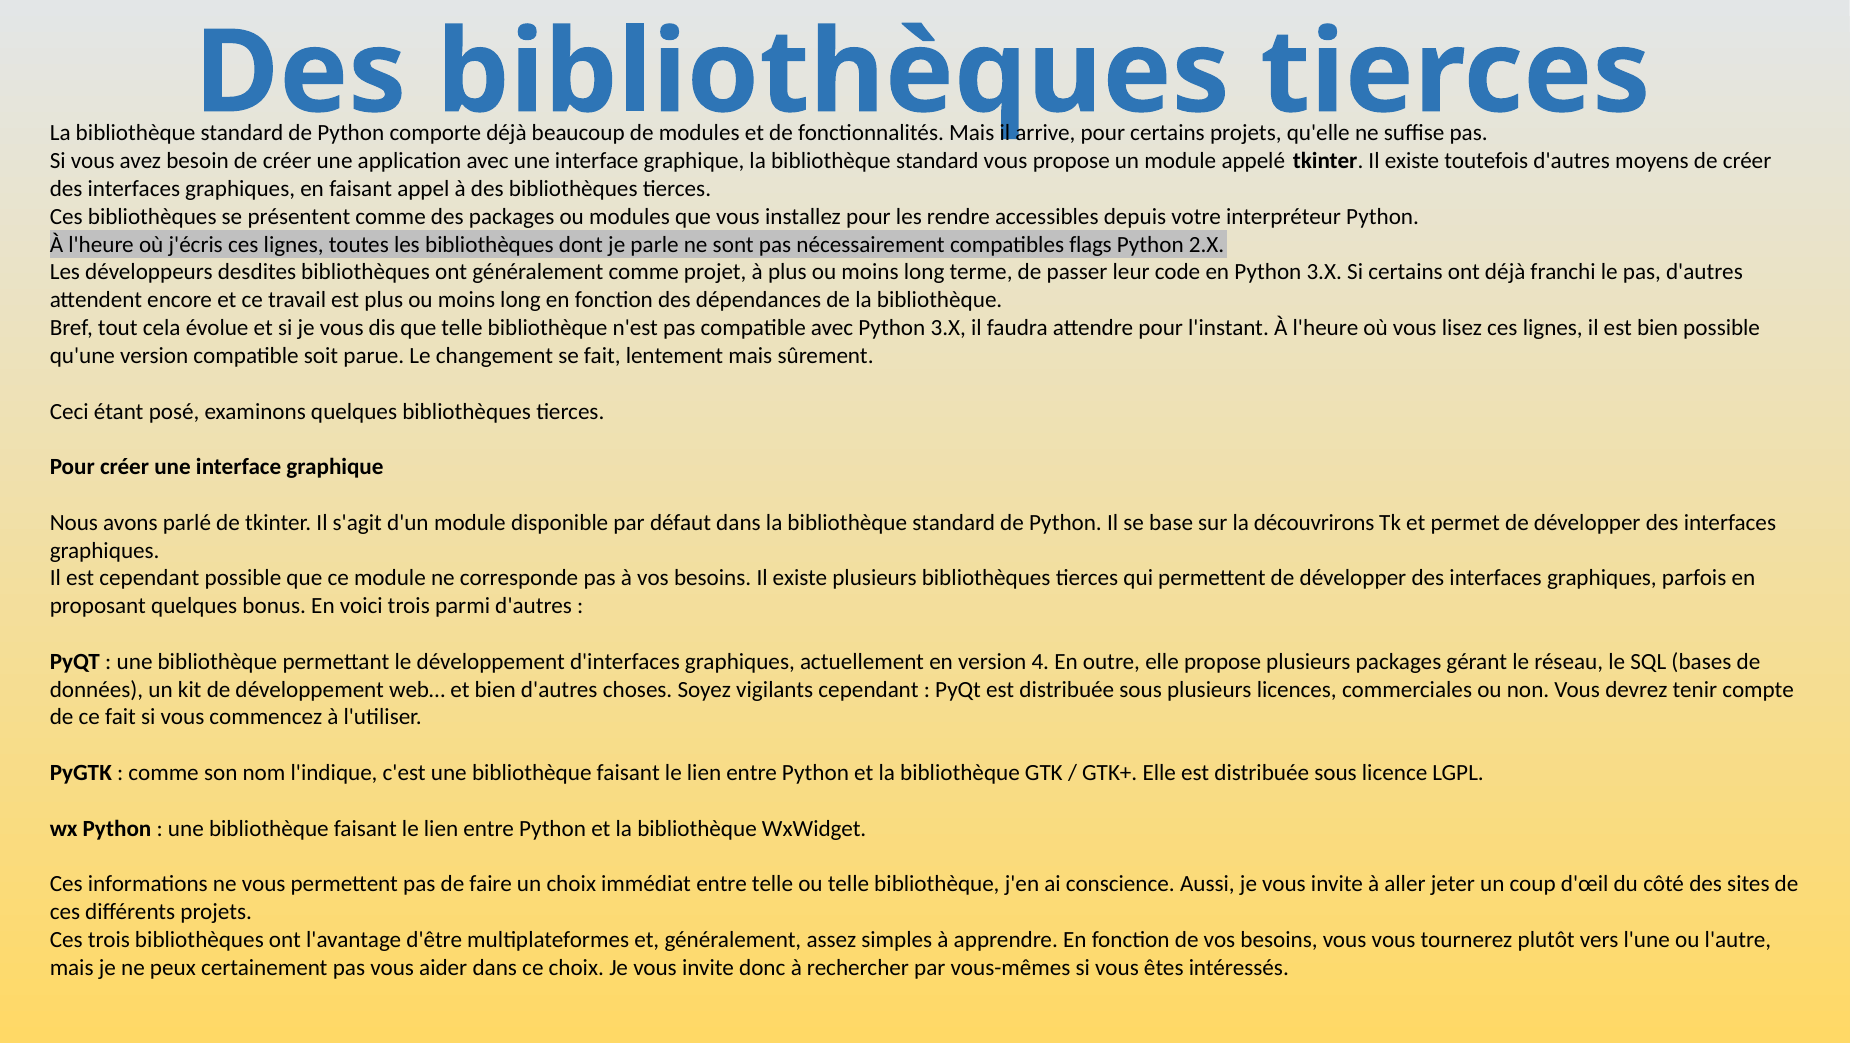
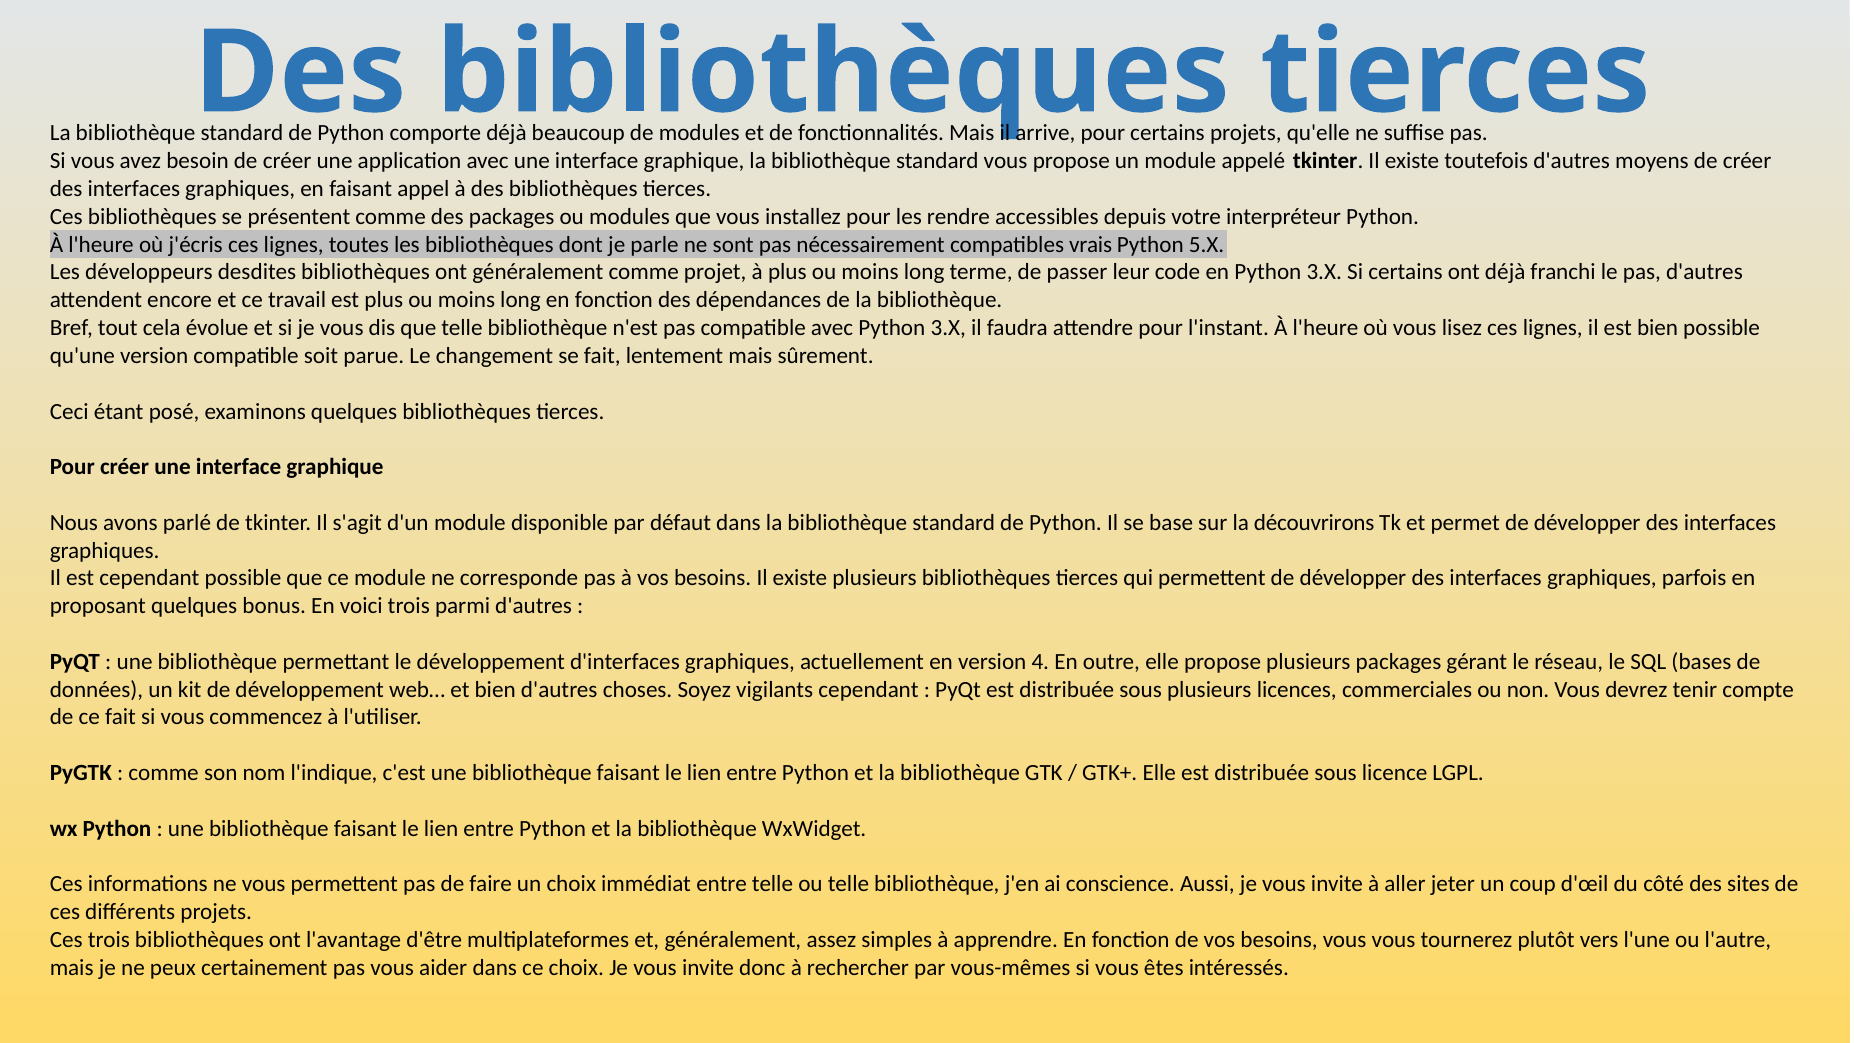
flags: flags -> vrais (1091, 244)
2.X: 2.X -> 5.X (1207, 244)
